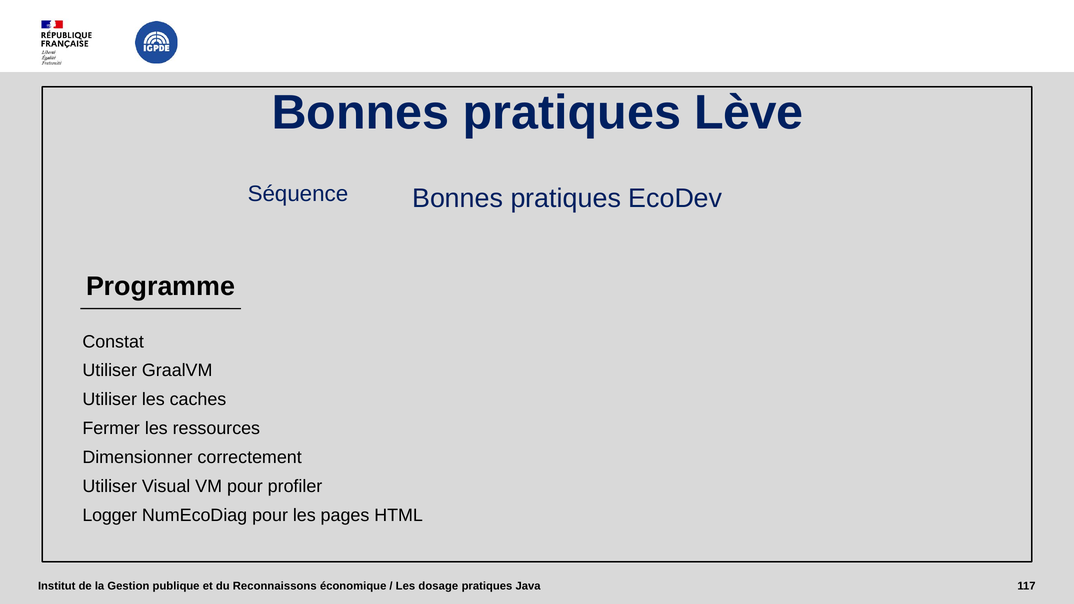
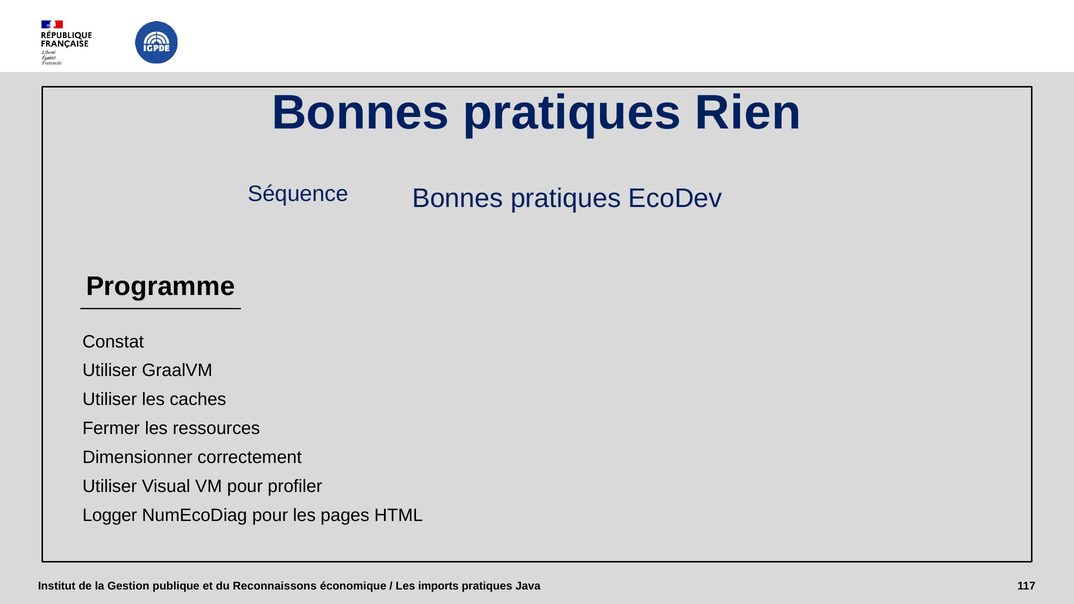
Lève: Lève -> Rien (748, 113)
dosage: dosage -> imports (438, 586)
